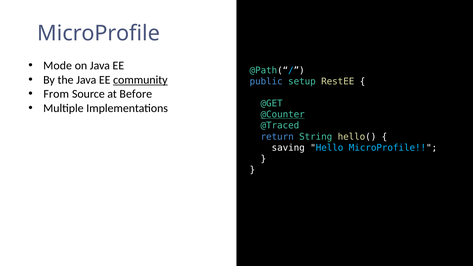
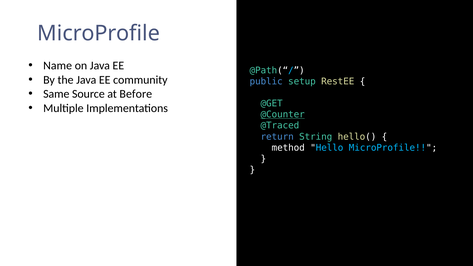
Mode: Mode -> Name (58, 66)
community underline: present -> none (140, 80)
From: From -> Same (56, 94)
saving: saving -> method (288, 148)
